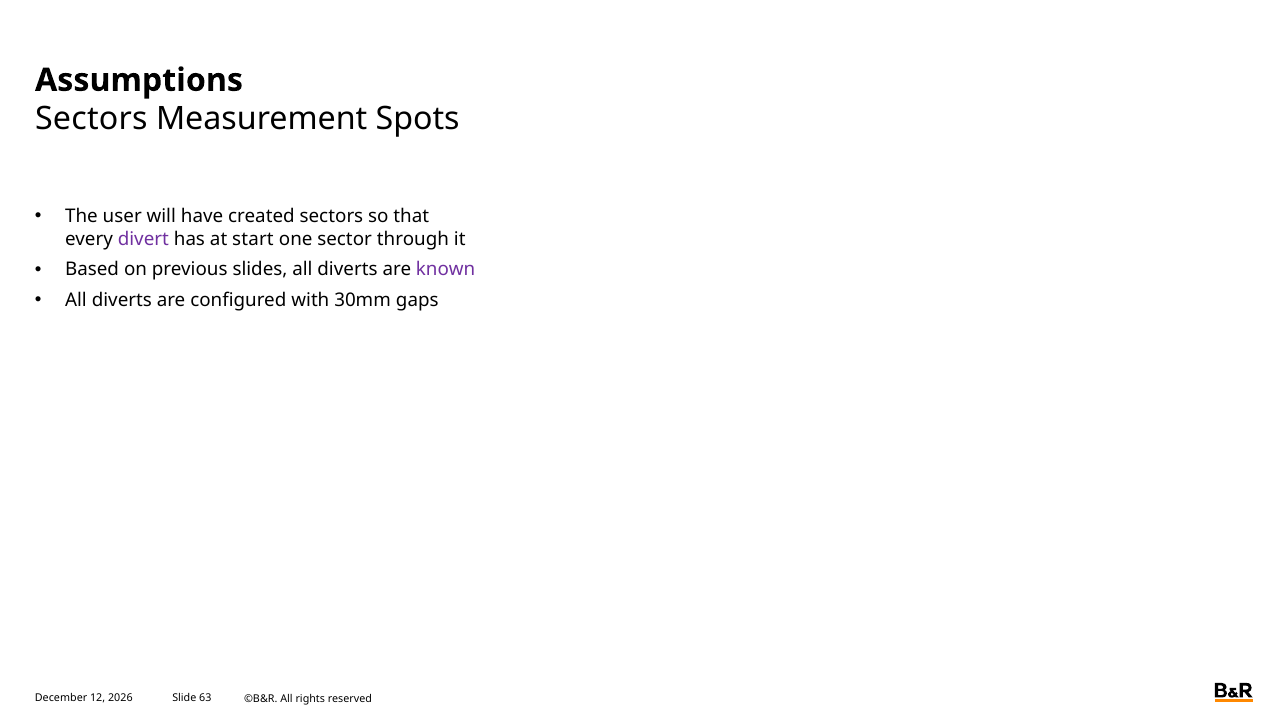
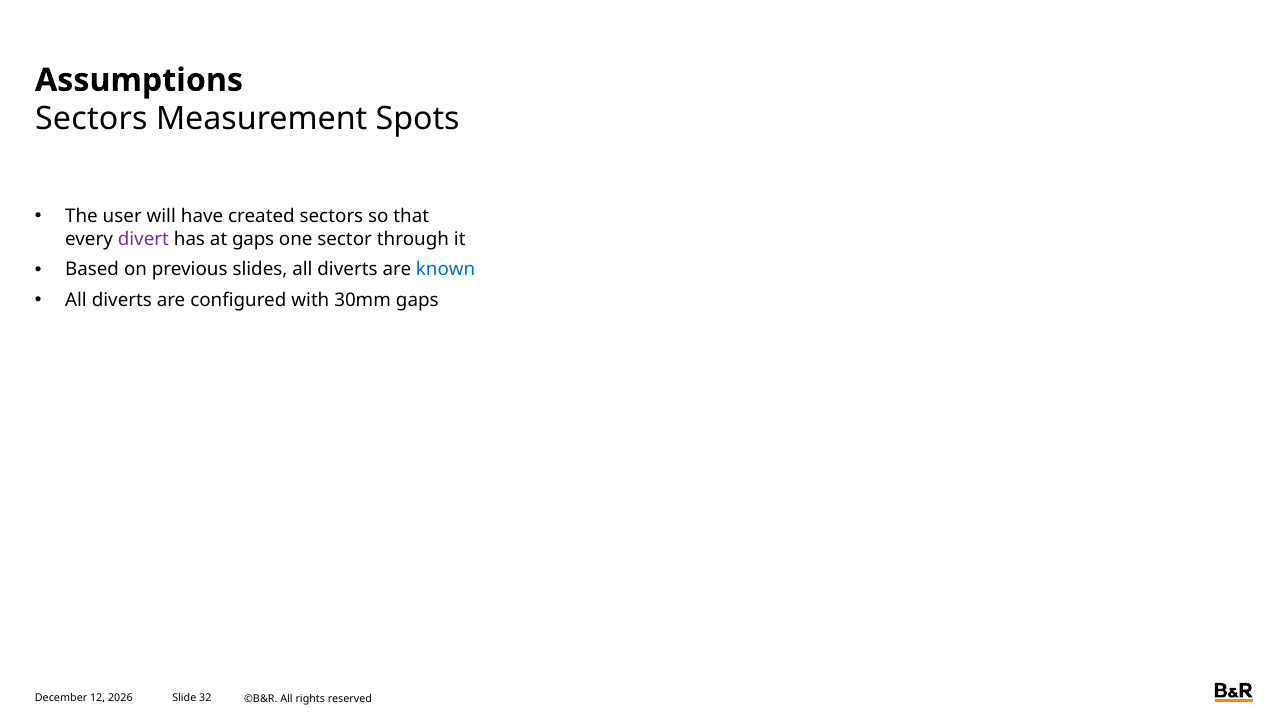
at start: start -> gaps (253, 239)
known colour: purple -> blue (446, 270)
63: 63 -> 32 (205, 698)
